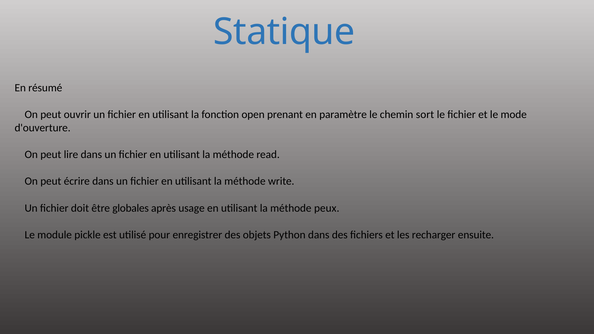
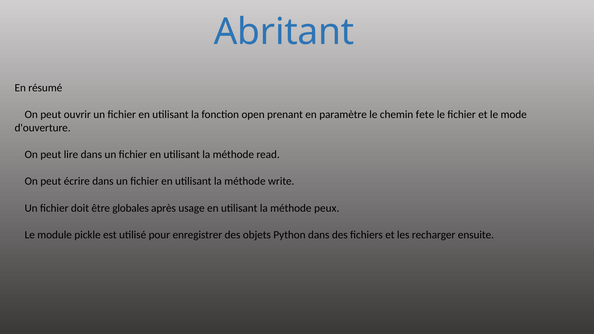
Statique: Statique -> Abritant (284, 32)
sort: sort -> fete (425, 115)
